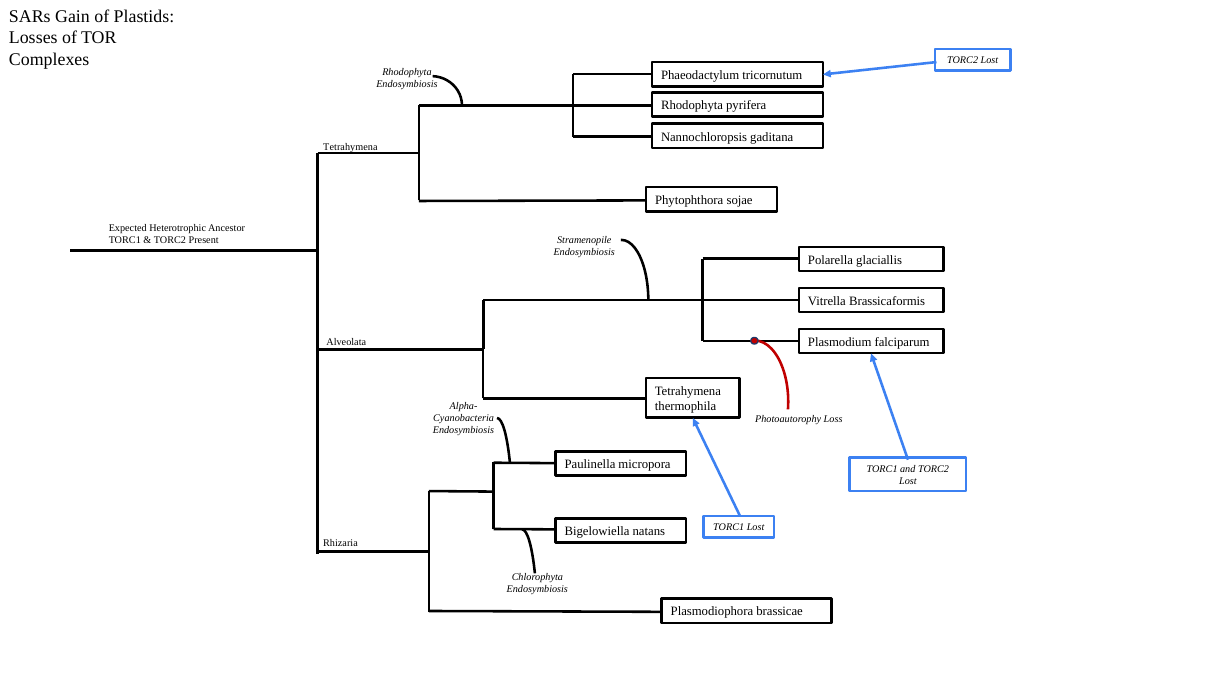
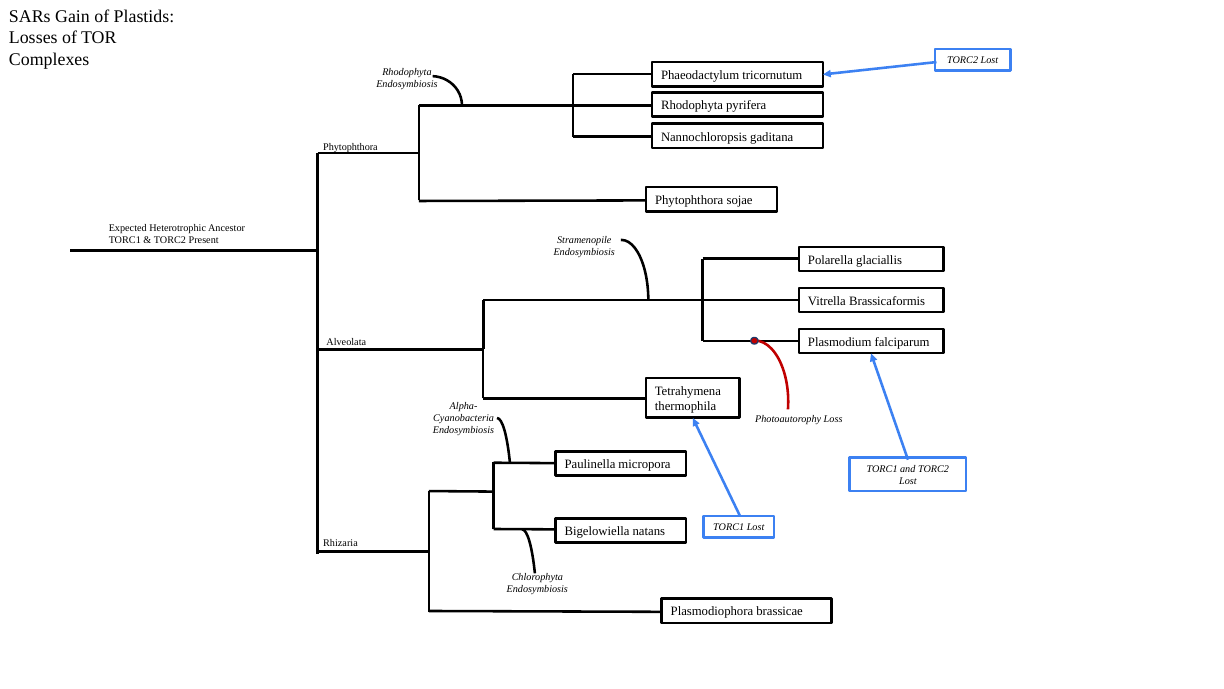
Tetrahymena: Tetrahymena -> Phytophthora (350, 147)
